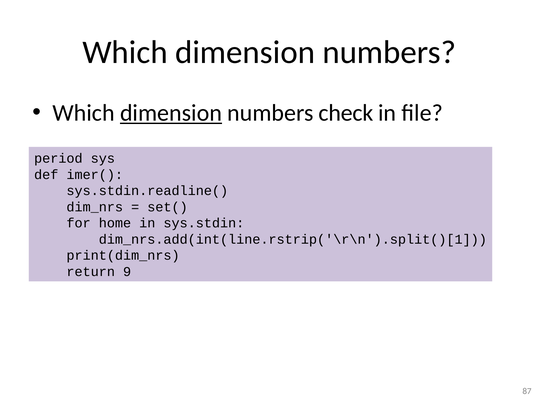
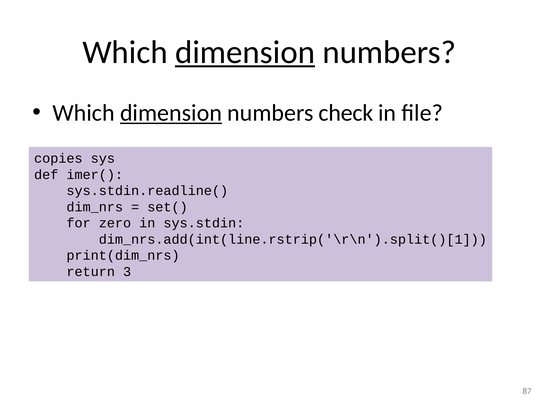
dimension underline: none -> present (245, 52)
period: period -> copies (58, 159)
home: home -> zero (115, 223)
9: 9 -> 3 (127, 272)
